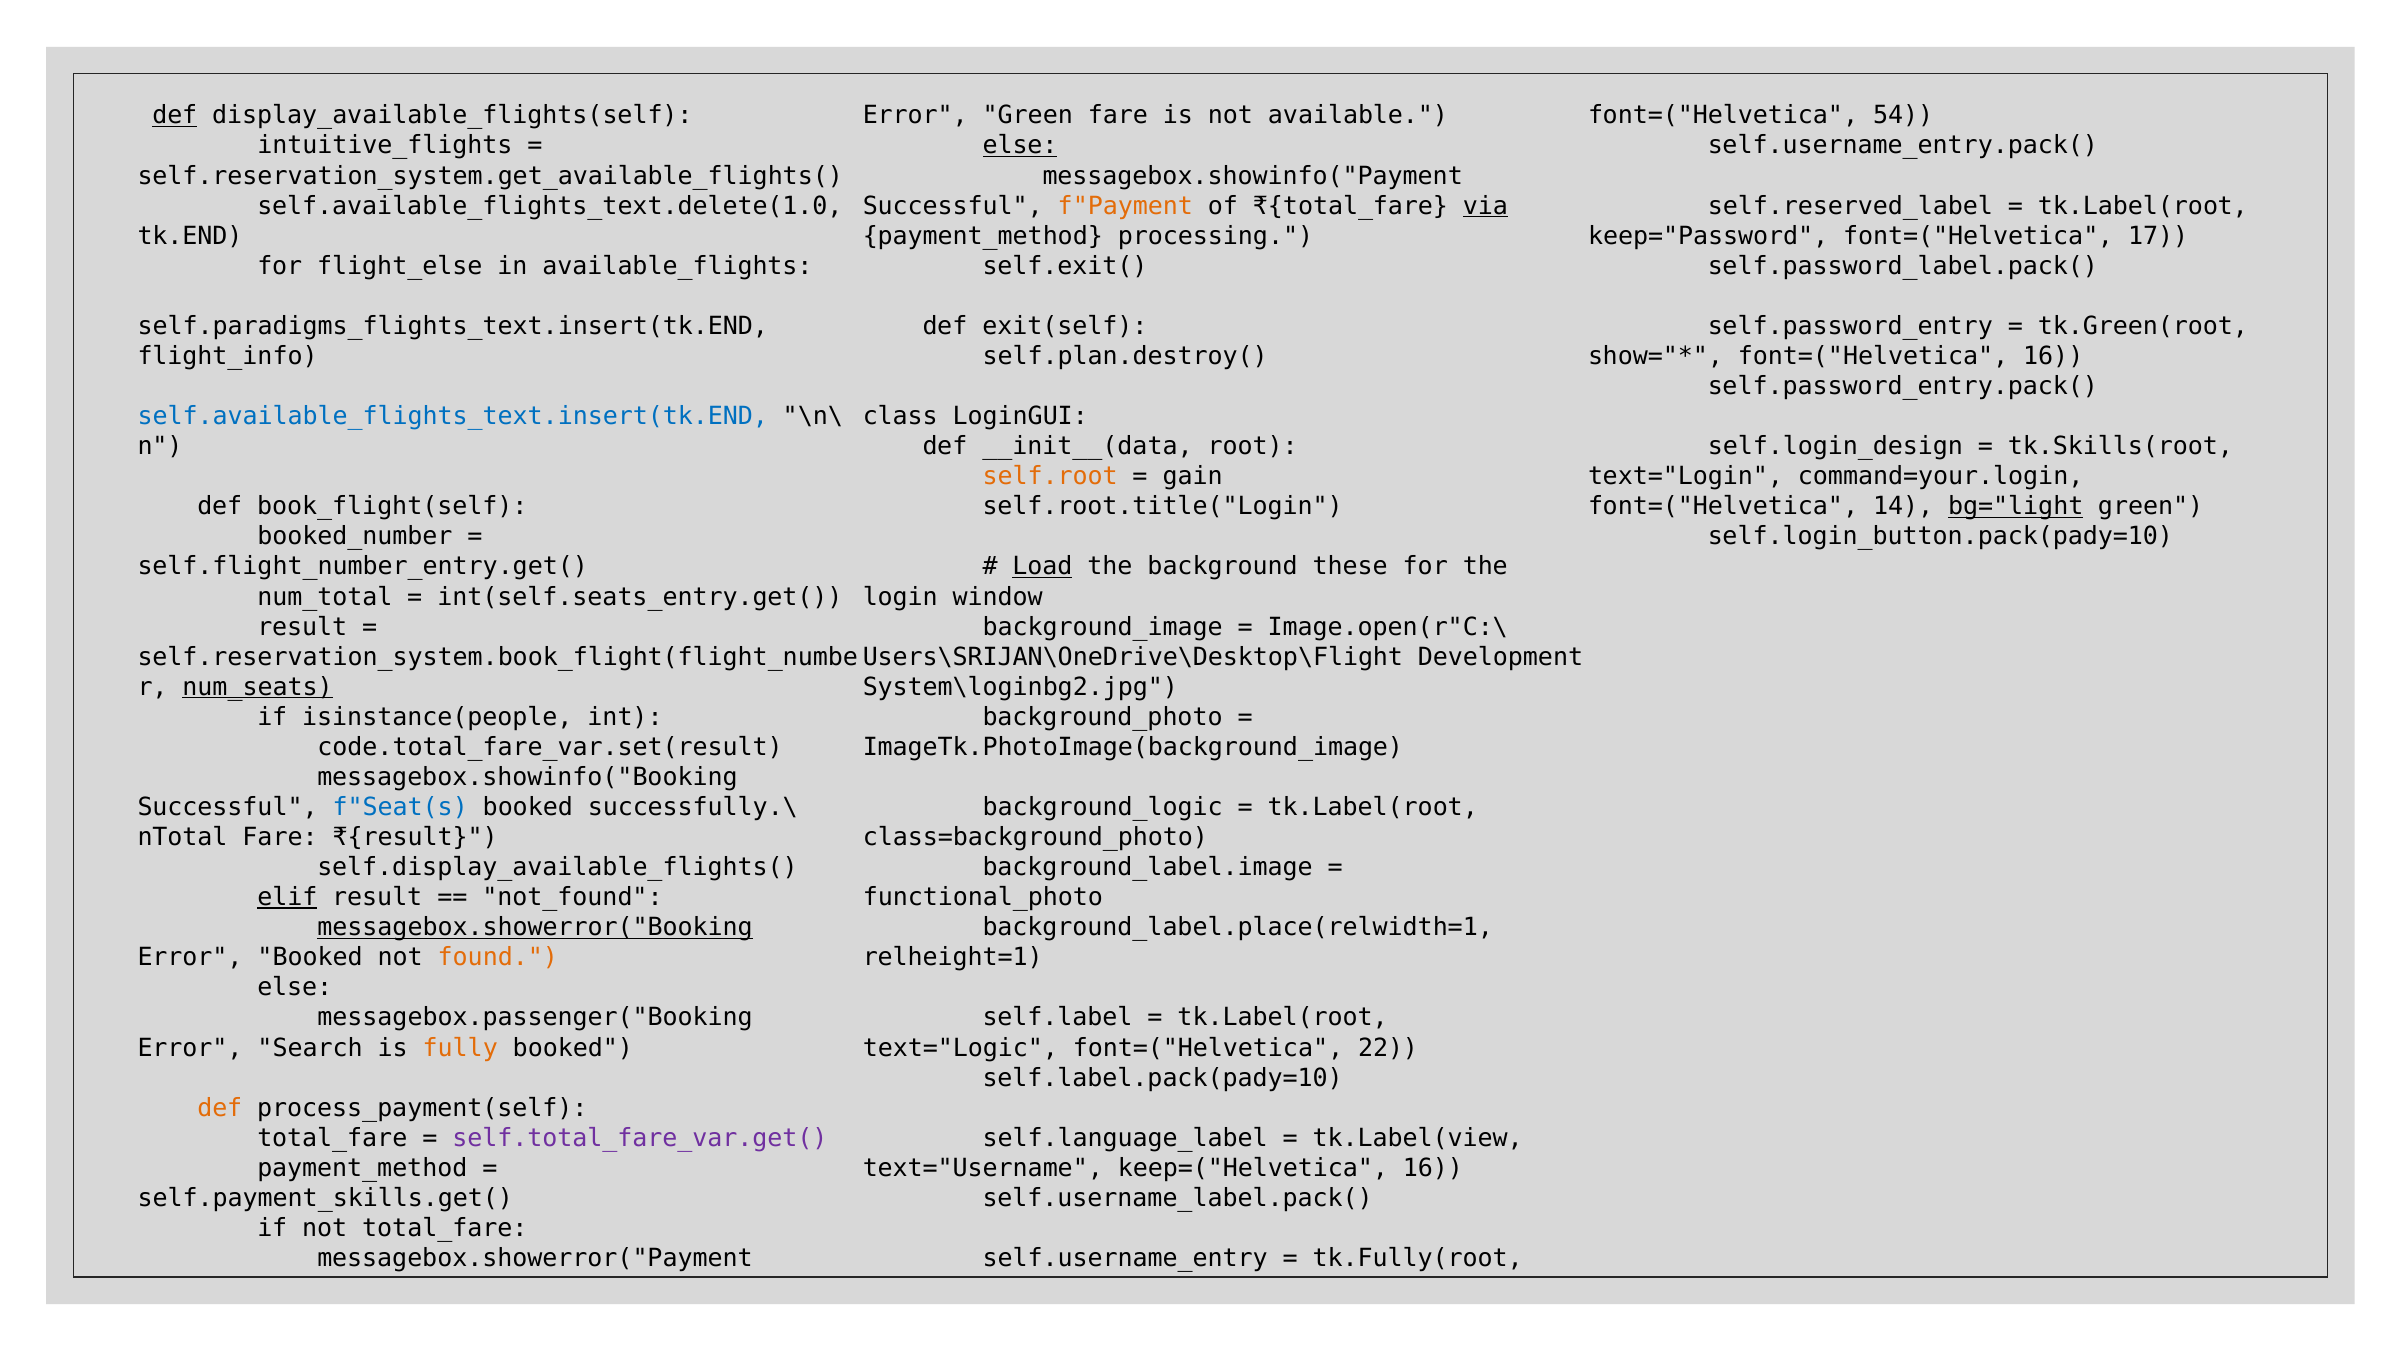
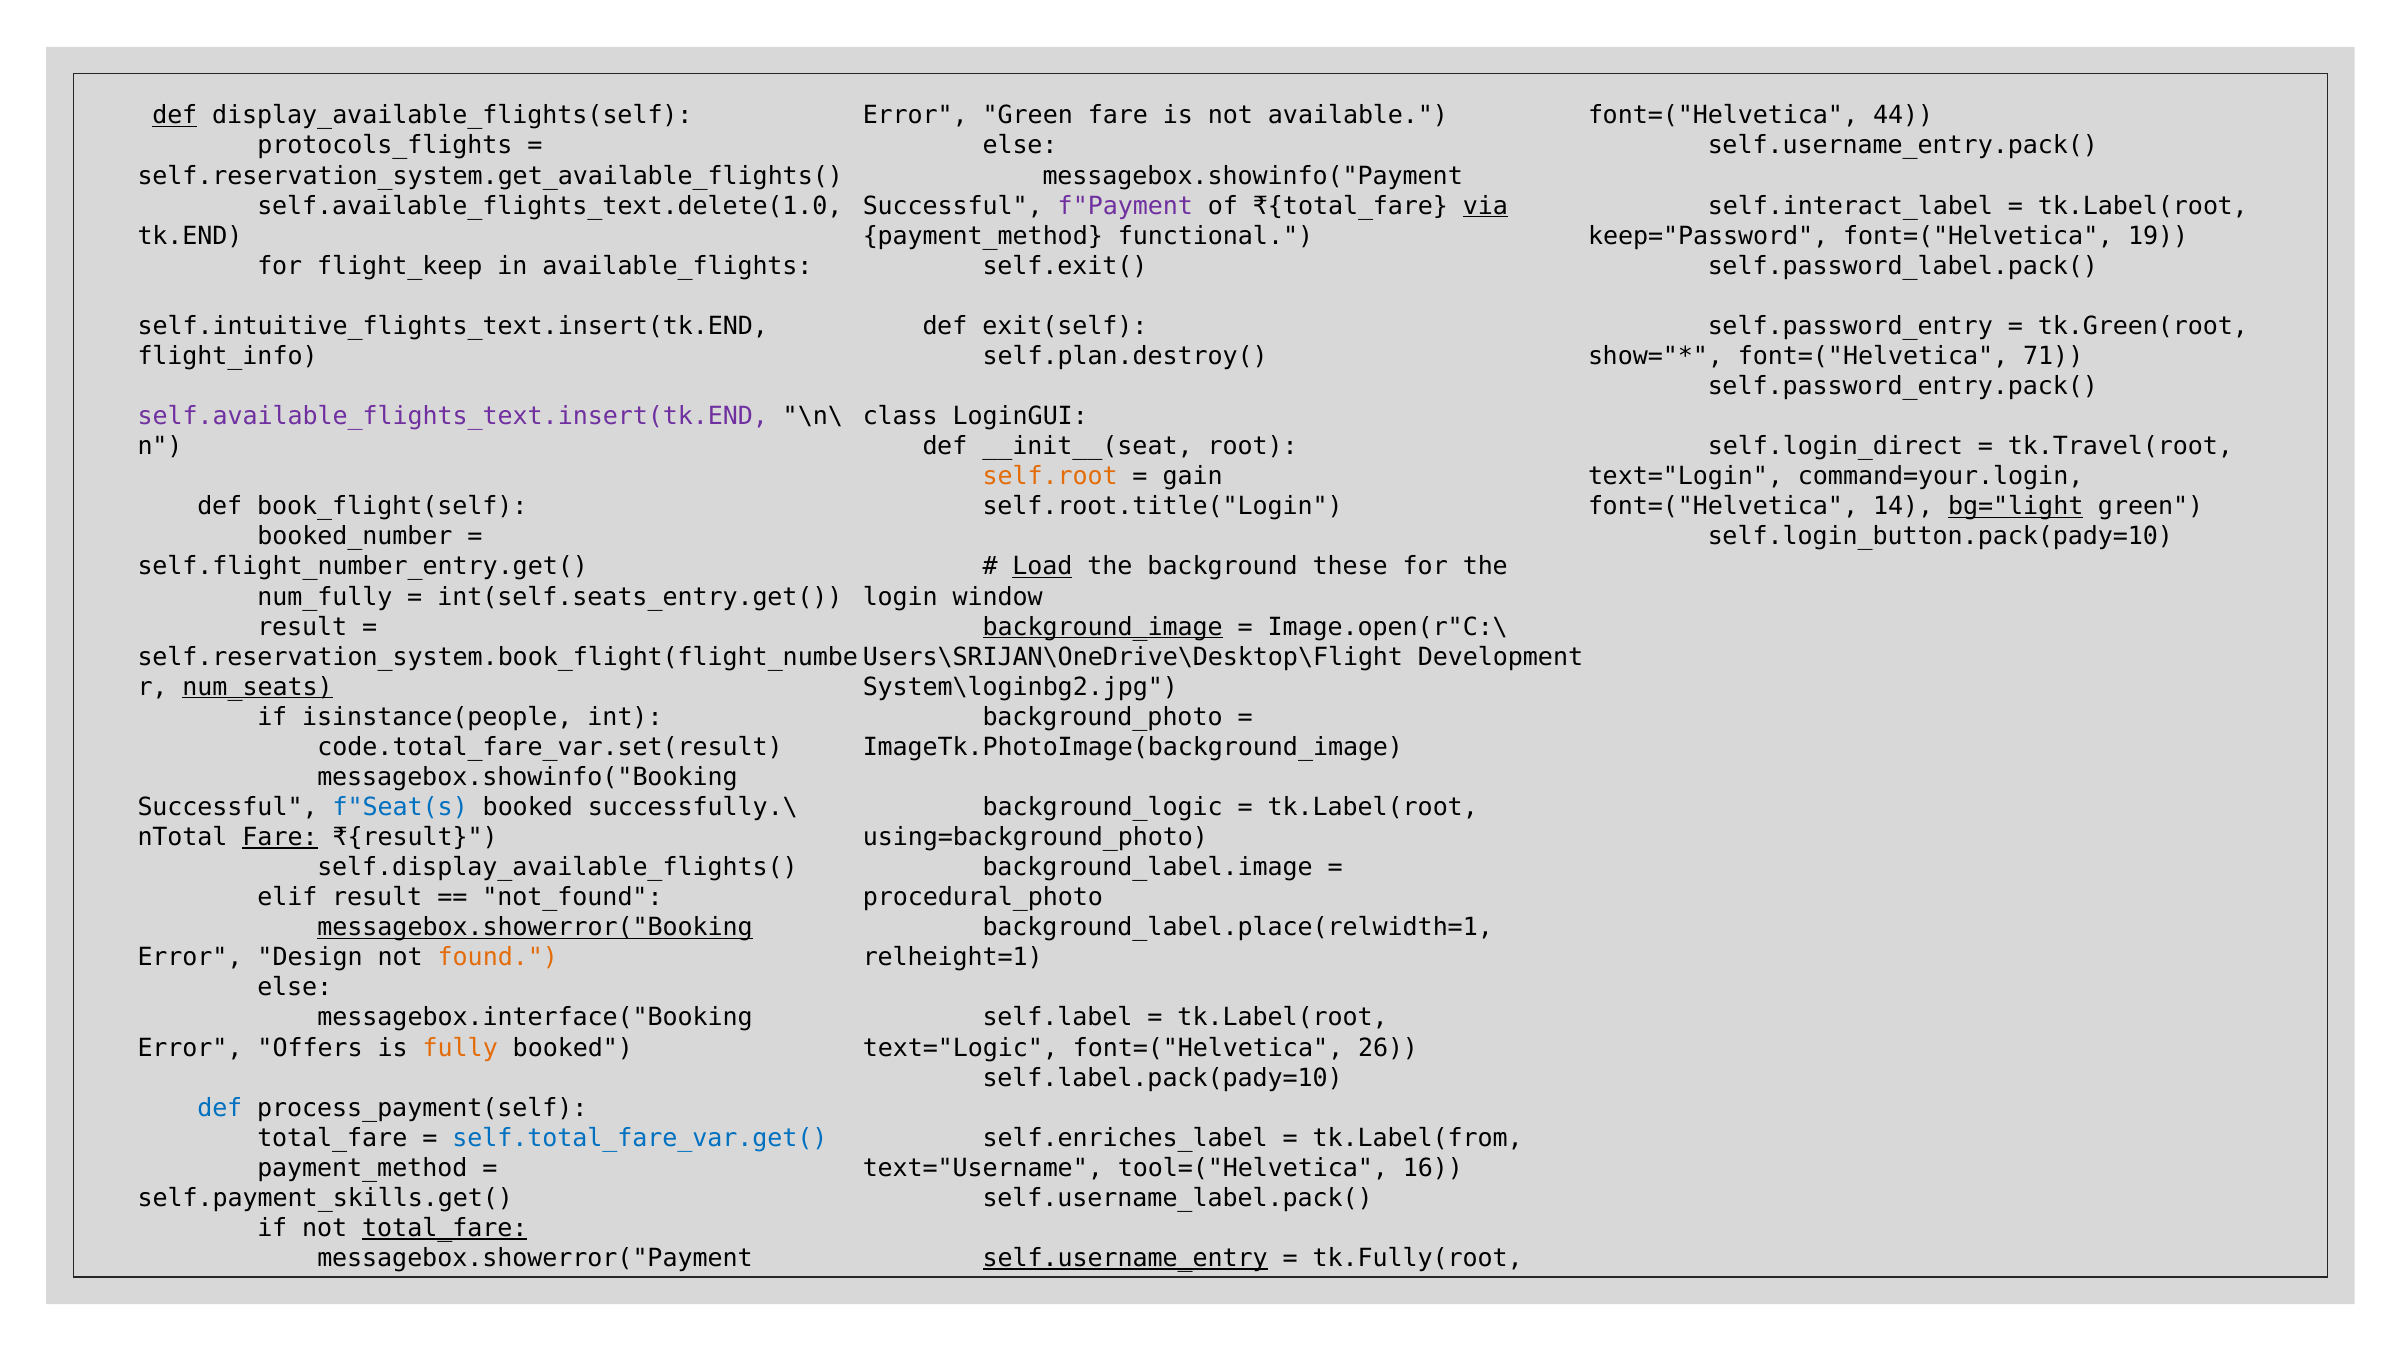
54: 54 -> 44 (1903, 116)
intuitive_flights: intuitive_flights -> protocols_flights (385, 146)
else underline: present -> none (1020, 146)
f"Payment colour: orange -> purple (1125, 206)
self.reserved_label: self.reserved_label -> self.interact_label (1850, 206)
processing: processing -> functional (1215, 236)
17: 17 -> 19 (2158, 236)
flight_else: flight_else -> flight_keep (400, 266)
self.paradigms_flights_text.insert(tk.END: self.paradigms_flights_text.insert(tk.END -> self.intuitive_flights_text.insert(tk.END (453, 326)
font=("Helvetica 16: 16 -> 71 (2053, 356)
self.available_flights_text.insert(tk.END colour: blue -> purple (453, 416)
__init__(data: __init__(data -> __init__(seat (1087, 446)
self.login_design: self.login_design -> self.login_direct (1835, 446)
tk.Skills(root: tk.Skills(root -> tk.Travel(root (2120, 446)
num_total: num_total -> num_fully (325, 597)
background_image underline: none -> present (1103, 627)
Fare underline: none -> present (280, 837)
class=background_photo: class=background_photo -> using=background_photo (1035, 837)
elif underline: present -> none (287, 897)
functional_photo: functional_photo -> procedural_photo (983, 897)
Error Booked: Booked -> Design (310, 957)
messagebox.passenger("Booking: messagebox.passenger("Booking -> messagebox.interface("Booking (535, 1017)
Search: Search -> Offers (310, 1047)
22: 22 -> 26 (1388, 1047)
def colour: orange -> blue (220, 1108)
self.total_fare_var.get( colour: purple -> blue (640, 1138)
self.language_label: self.language_label -> self.enriches_label (1125, 1138)
tk.Label(view: tk.Label(view -> tk.Label(from (1418, 1138)
keep=("Helvetica: keep=("Helvetica -> tool=("Helvetica (1253, 1168)
total_fare underline: none -> present (445, 1228)
self.username_entry underline: none -> present (1125, 1258)
